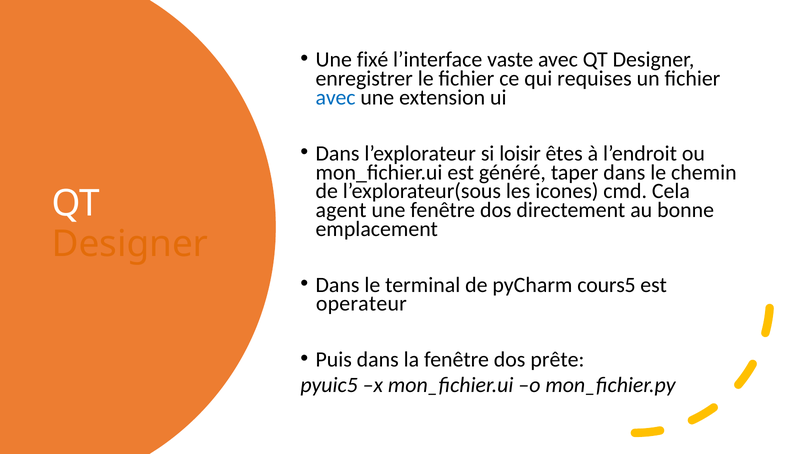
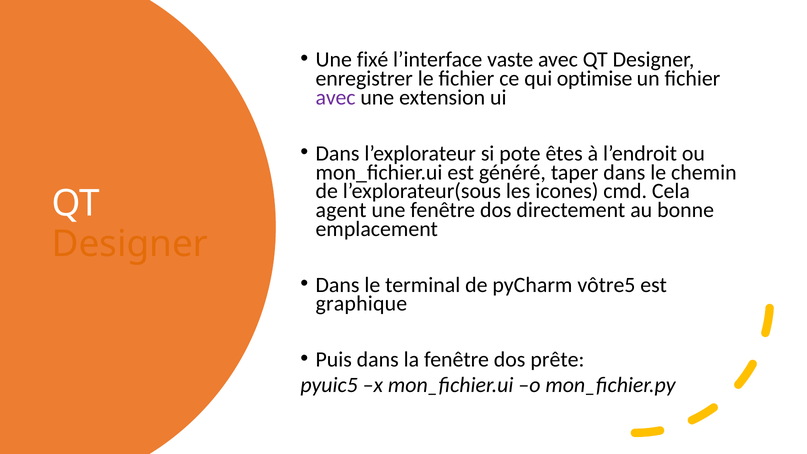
requises: requises -> optimise (595, 79)
avec colour: blue -> purple (336, 97)
loisir: loisir -> pote (520, 153)
cours5: cours5 -> vôtre5 (606, 285)
operateur: operateur -> graphique (361, 304)
